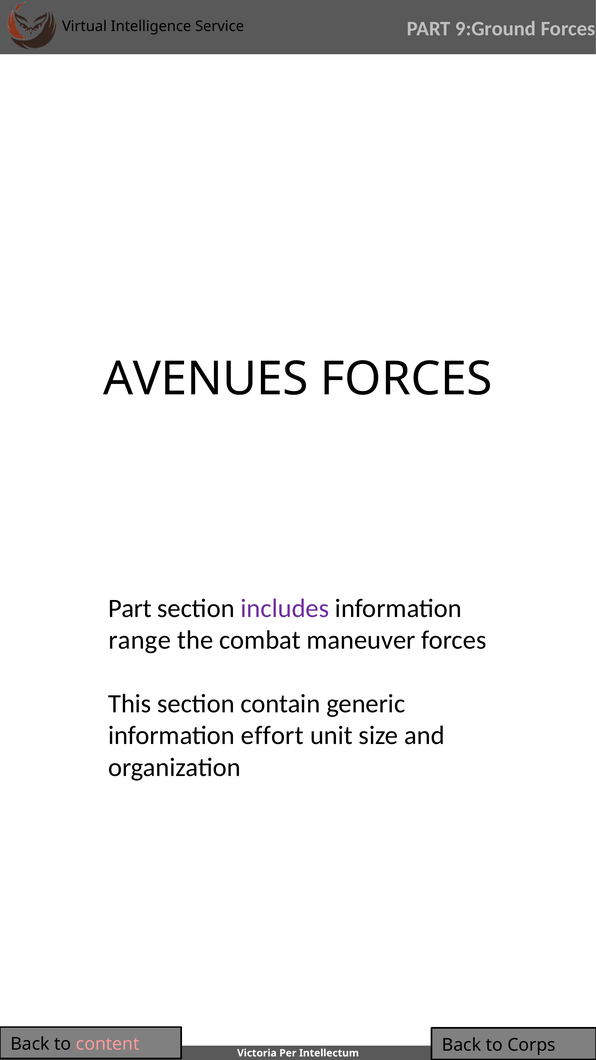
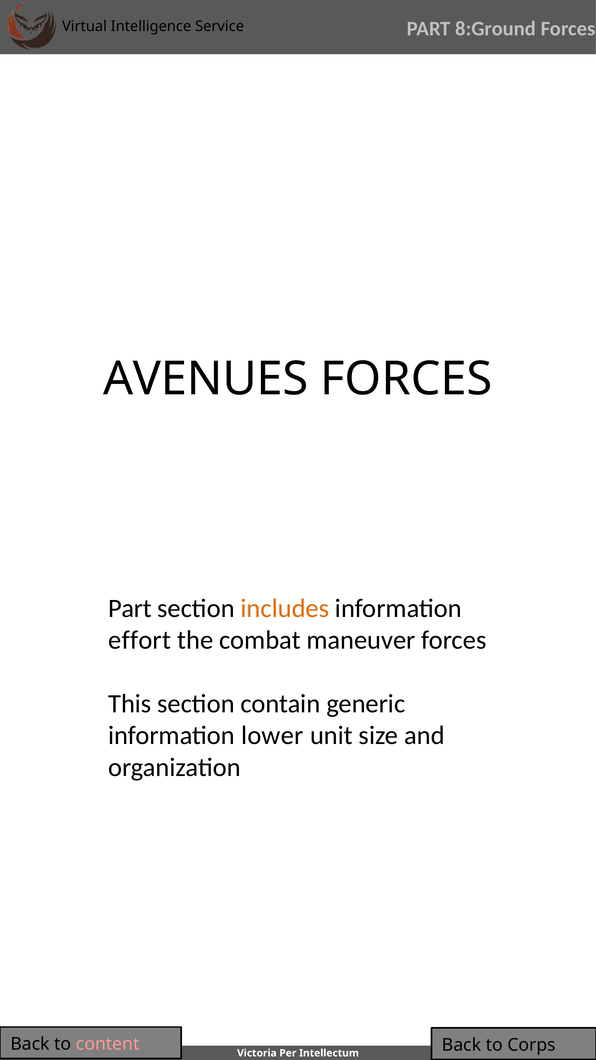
9:Ground: 9:Ground -> 8:Ground (496, 29)
includes colour: purple -> orange (285, 608)
range: range -> effort (140, 640)
effort: effort -> lower (272, 735)
